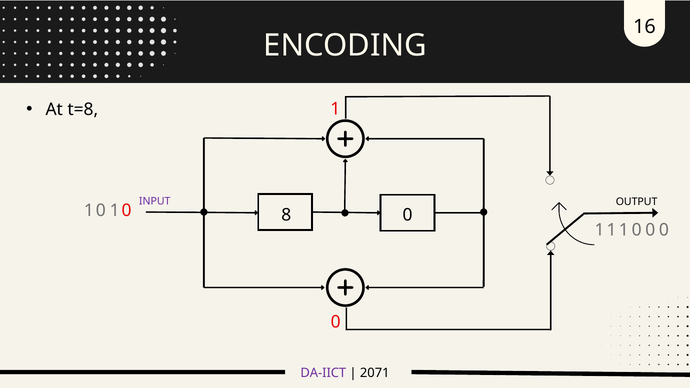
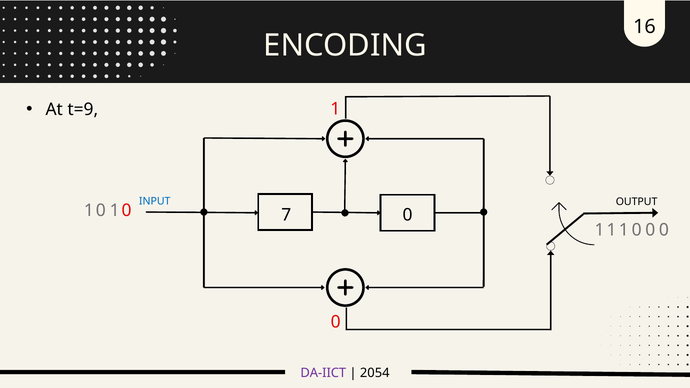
t=8: t=8 -> t=9 (83, 110)
INPUT colour: purple -> blue (155, 201)
8: 8 -> 7 (286, 215)
2071: 2071 -> 2054 (375, 373)
